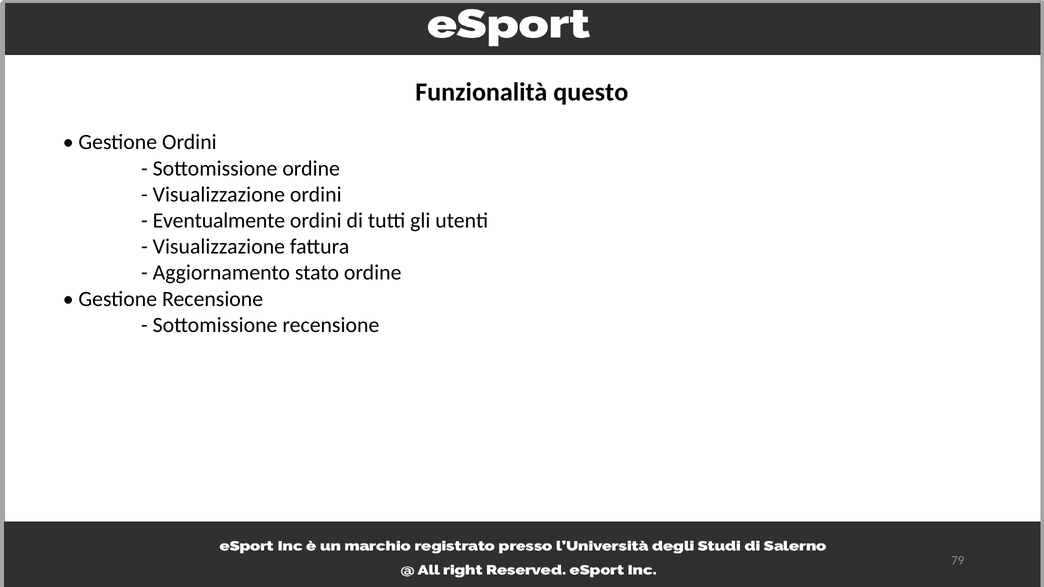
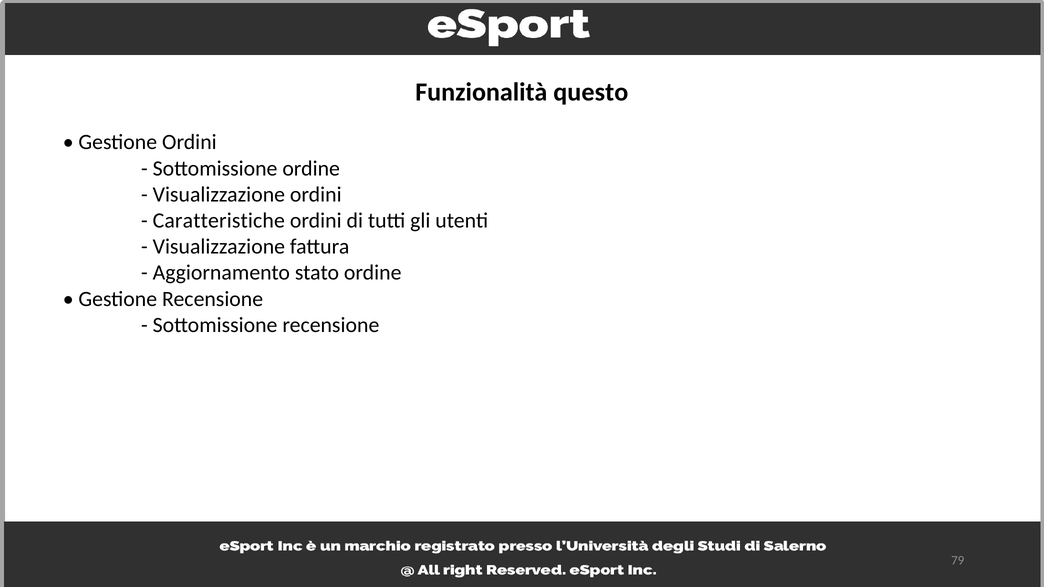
Eventualmente: Eventualmente -> Caratteristiche (219, 221)
